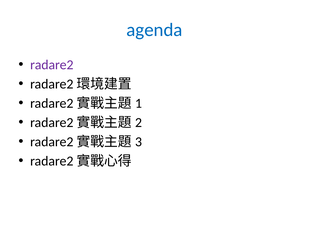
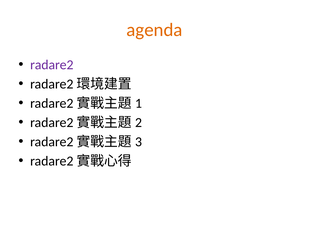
agenda colour: blue -> orange (154, 30)
